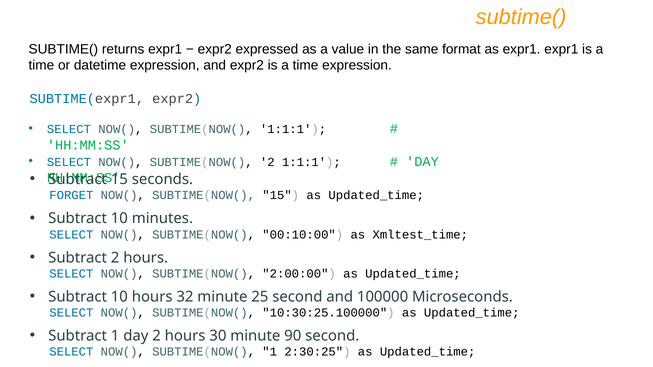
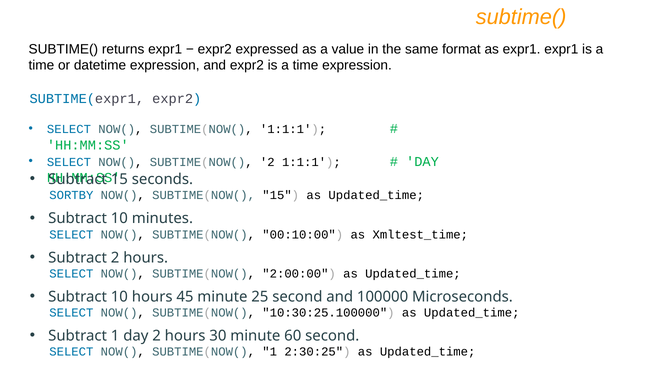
FORGET: FORGET -> SORTBY (71, 196)
32: 32 -> 45 (185, 297)
90: 90 -> 60 (293, 336)
